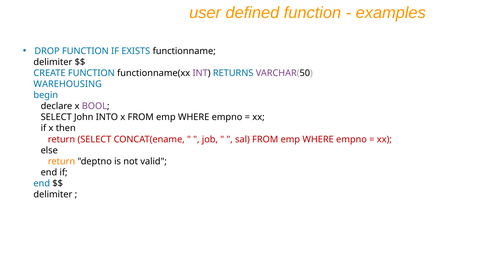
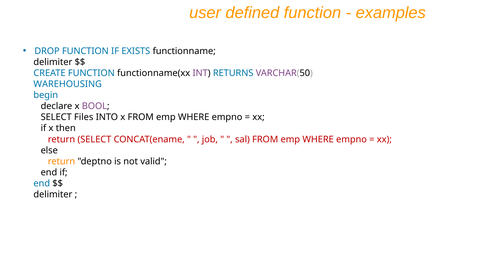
John: John -> Files (84, 117)
